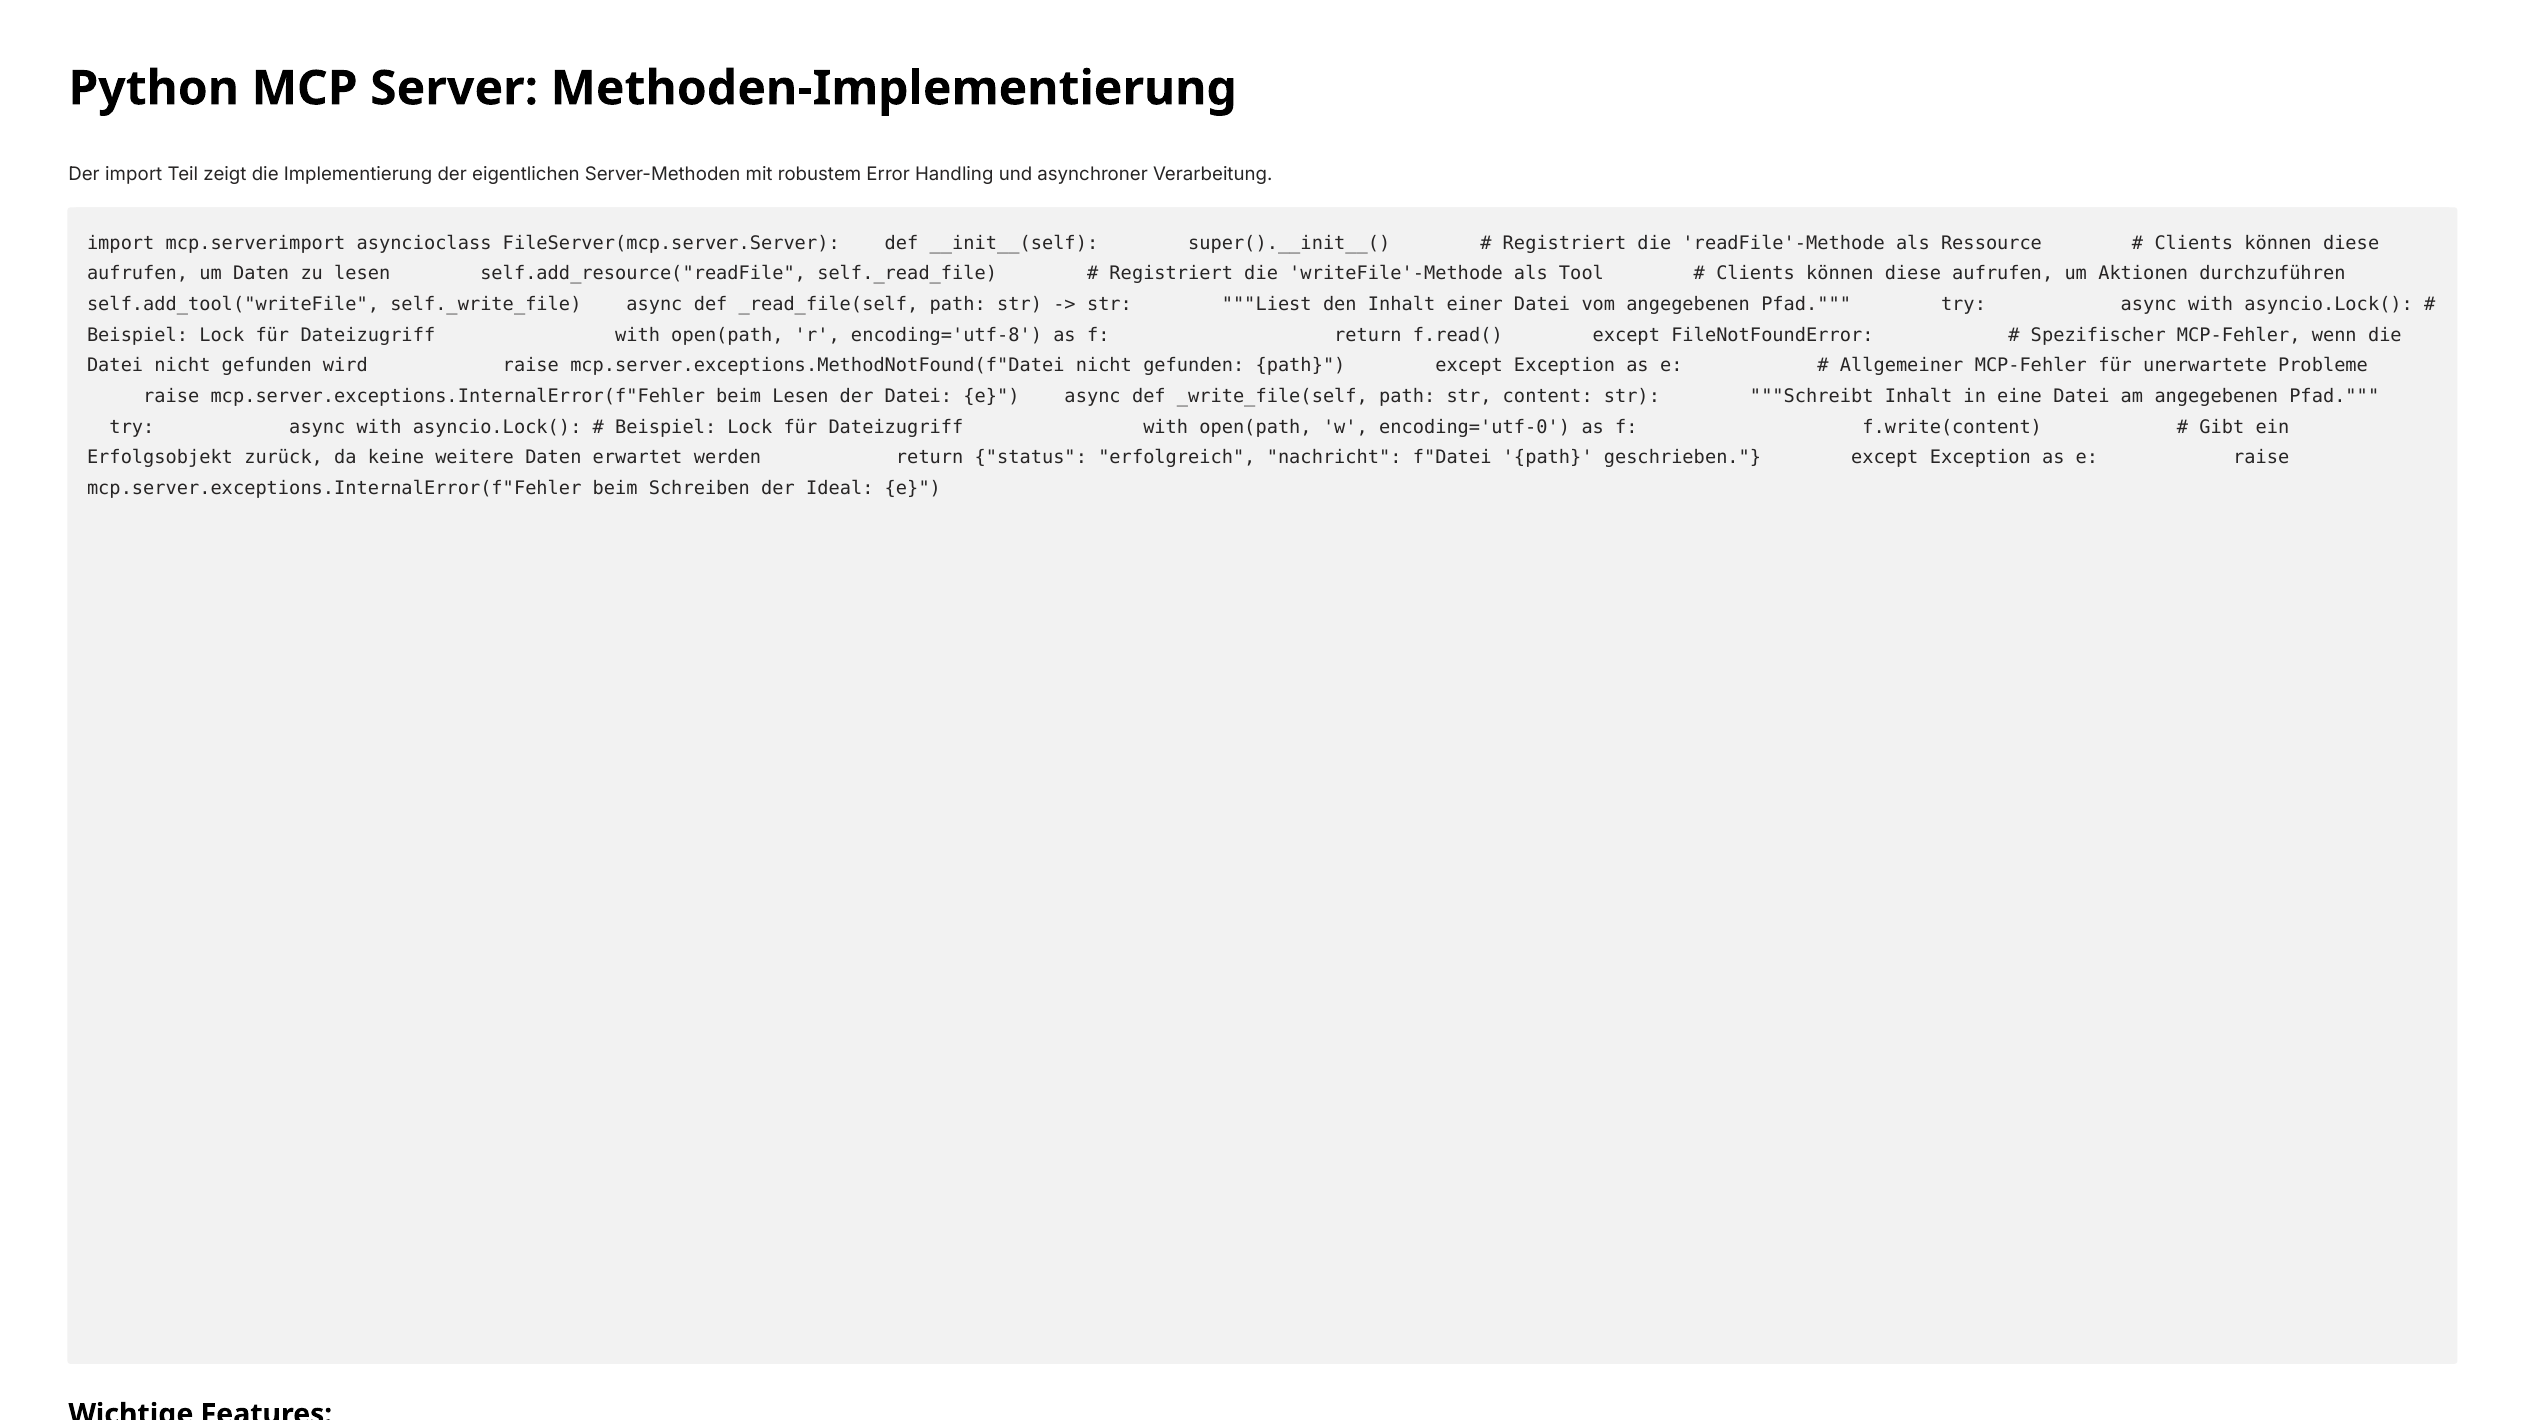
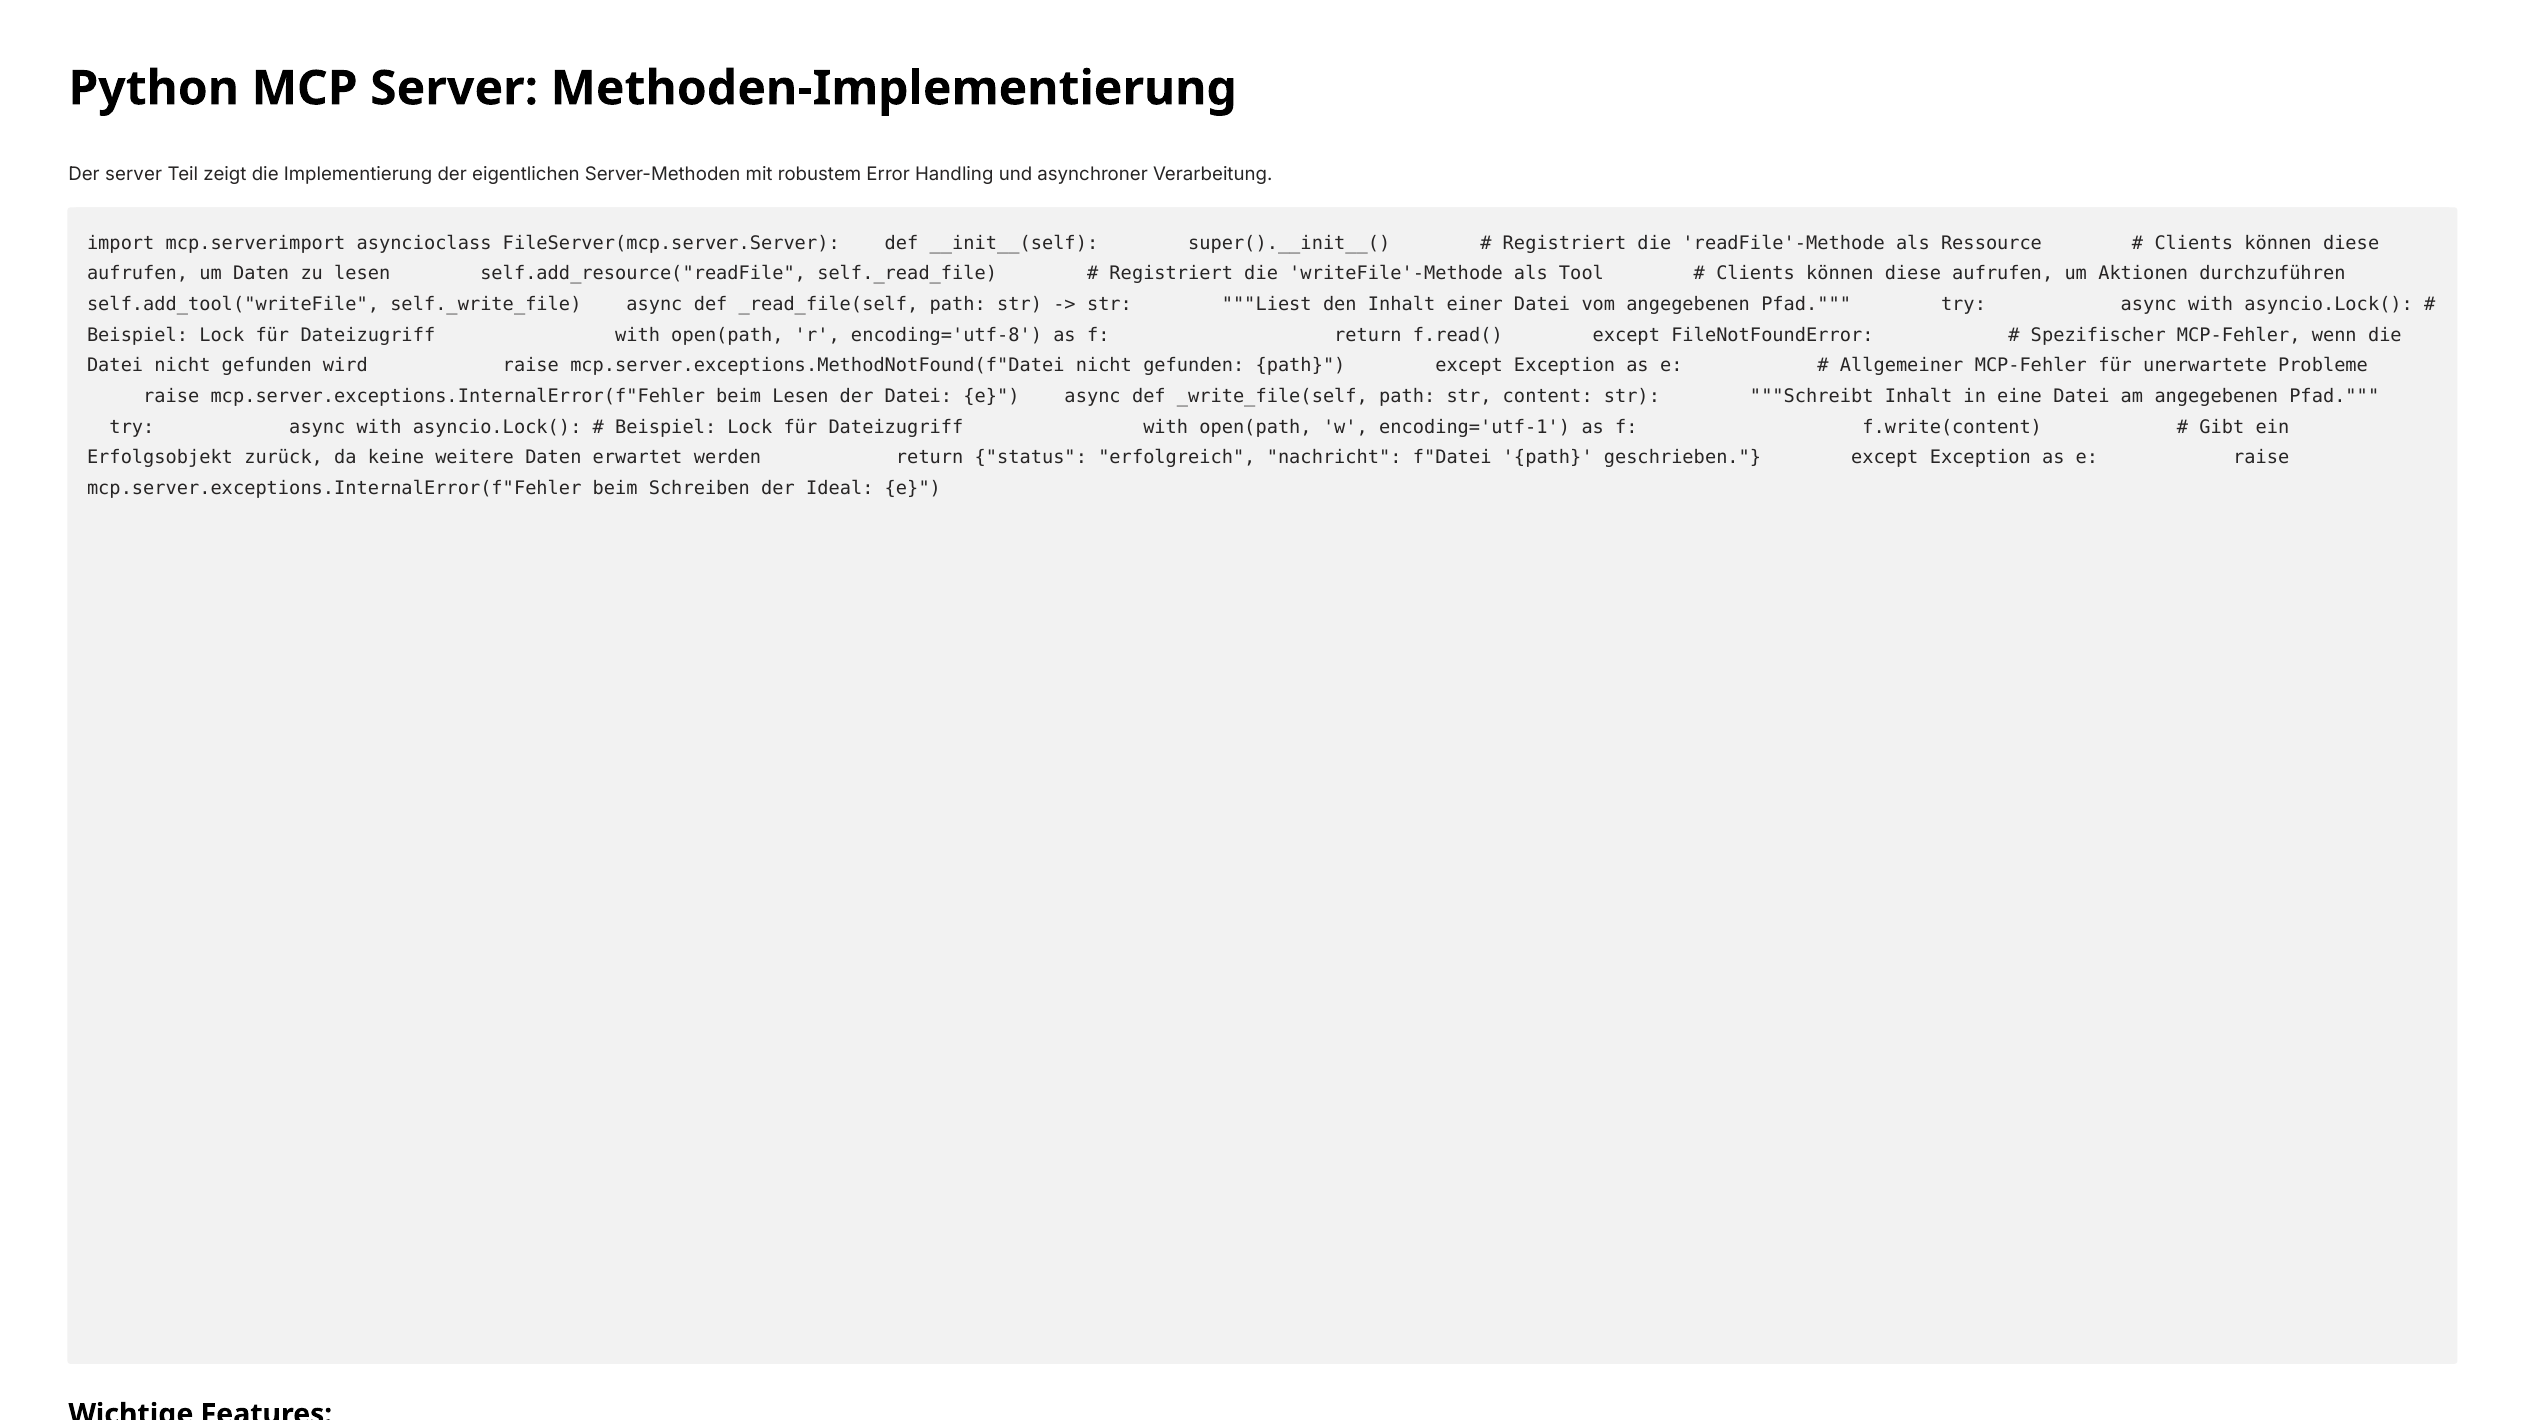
Der import: import -> server (134, 175)
encoding='utf-0: encoding='utf-0 -> encoding='utf-1 (1475, 427)
